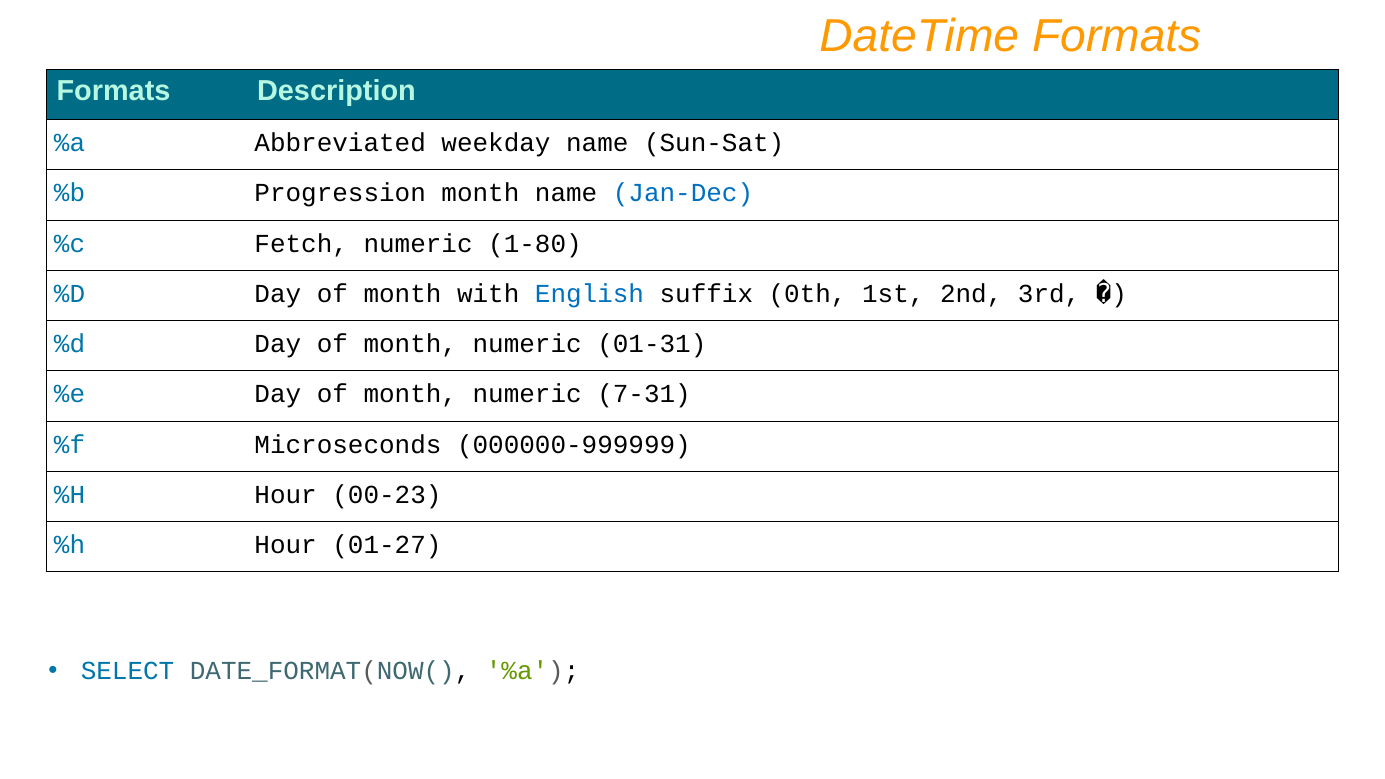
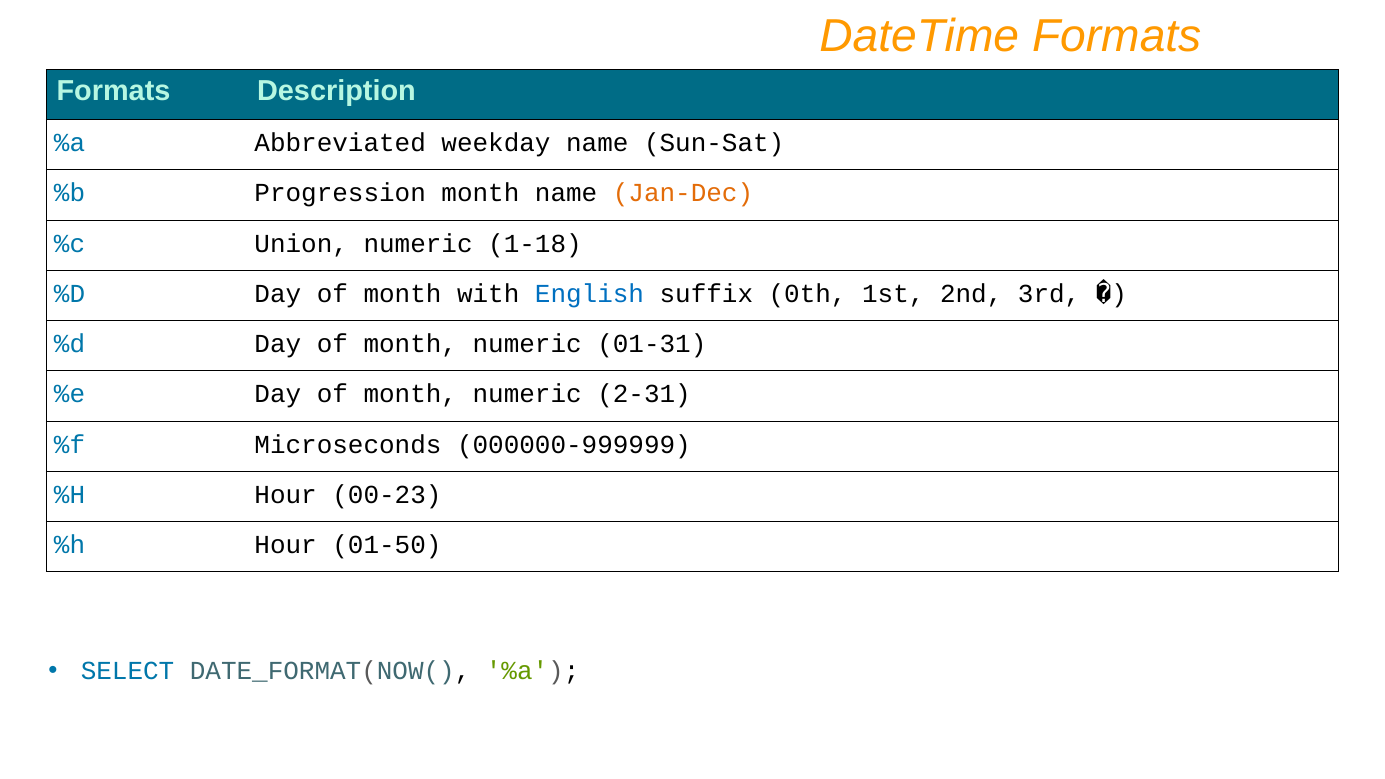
Jan-Dec colour: blue -> orange (683, 193)
Fetch: Fetch -> Union (301, 244)
1-80: 1-80 -> 1-18 (535, 244)
7-31: 7-31 -> 2-31 (644, 394)
01-27: 01-27 -> 01-50 (387, 545)
